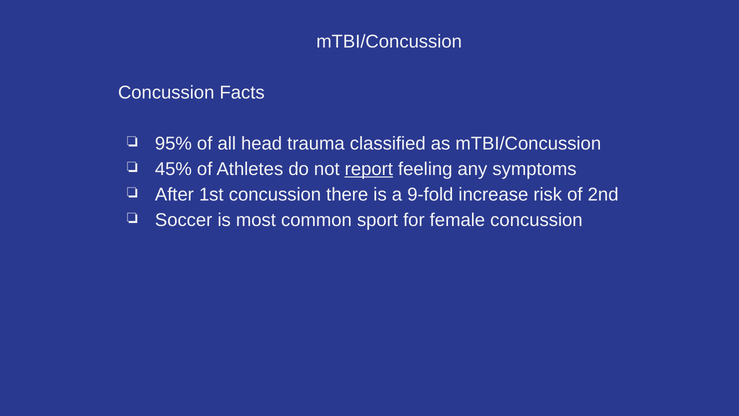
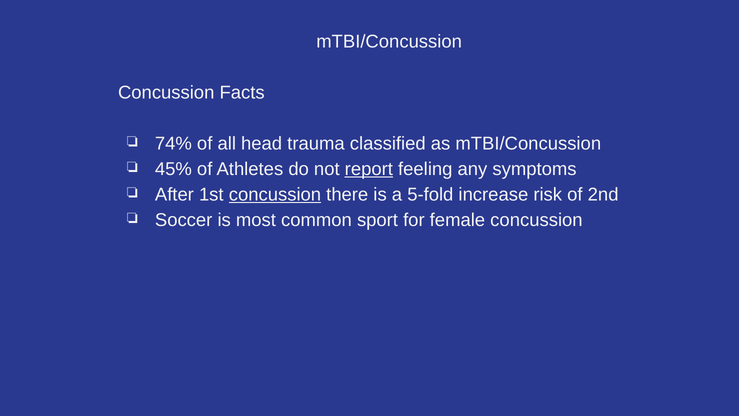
95%: 95% -> 74% (173, 144)
concussion underline: none -> present (275, 195)
9-fold: 9-fold -> 5-fold (430, 195)
